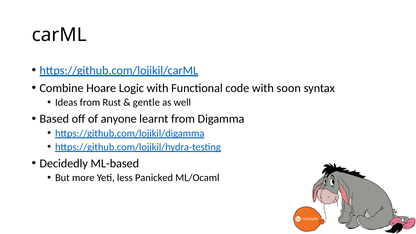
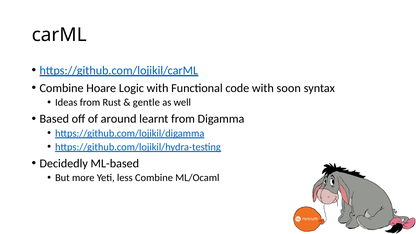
anyone: anyone -> around (119, 119)
less Panicked: Panicked -> Combine (154, 178)
